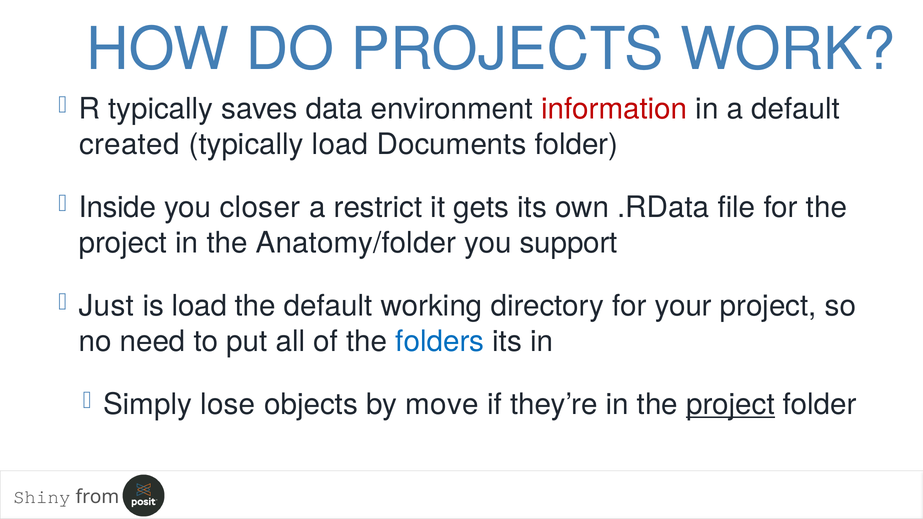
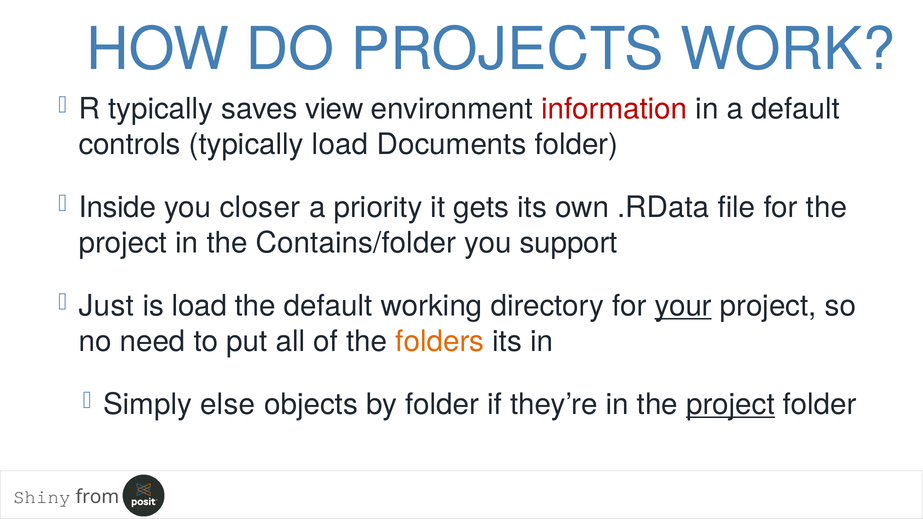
data: data -> view (334, 109)
created: created -> controls (130, 145)
restrict: restrict -> priority (378, 208)
Anatomy/folder: Anatomy/folder -> Contains/folder (356, 243)
your underline: none -> present (683, 306)
folders colour: blue -> orange (440, 342)
lose: lose -> else (228, 405)
by move: move -> folder (442, 405)
